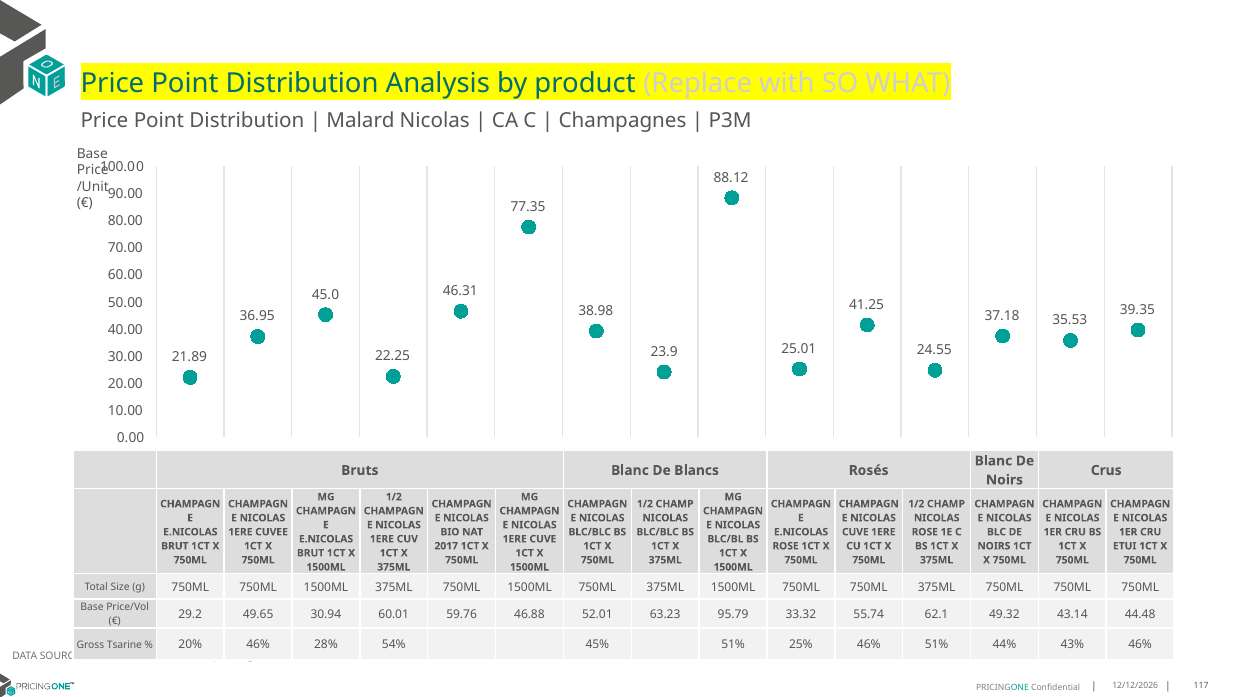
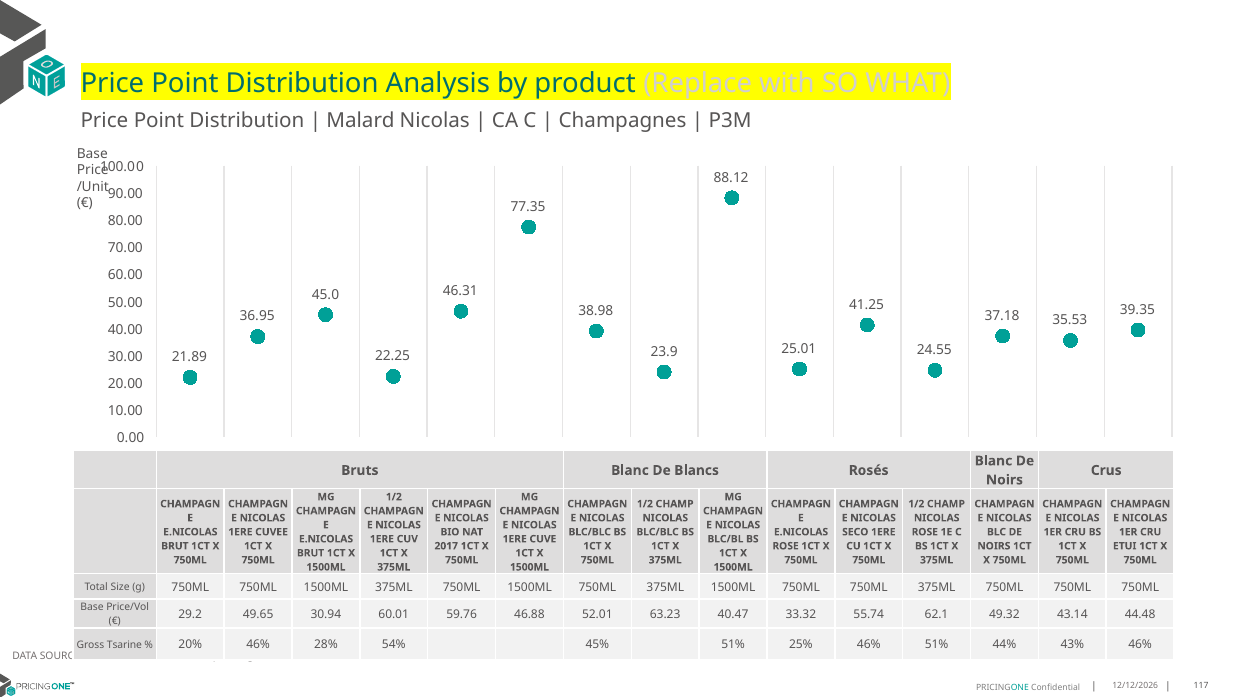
CUVE: CUVE -> SECO (855, 532)
95.79: 95.79 -> 40.47 (733, 614)
